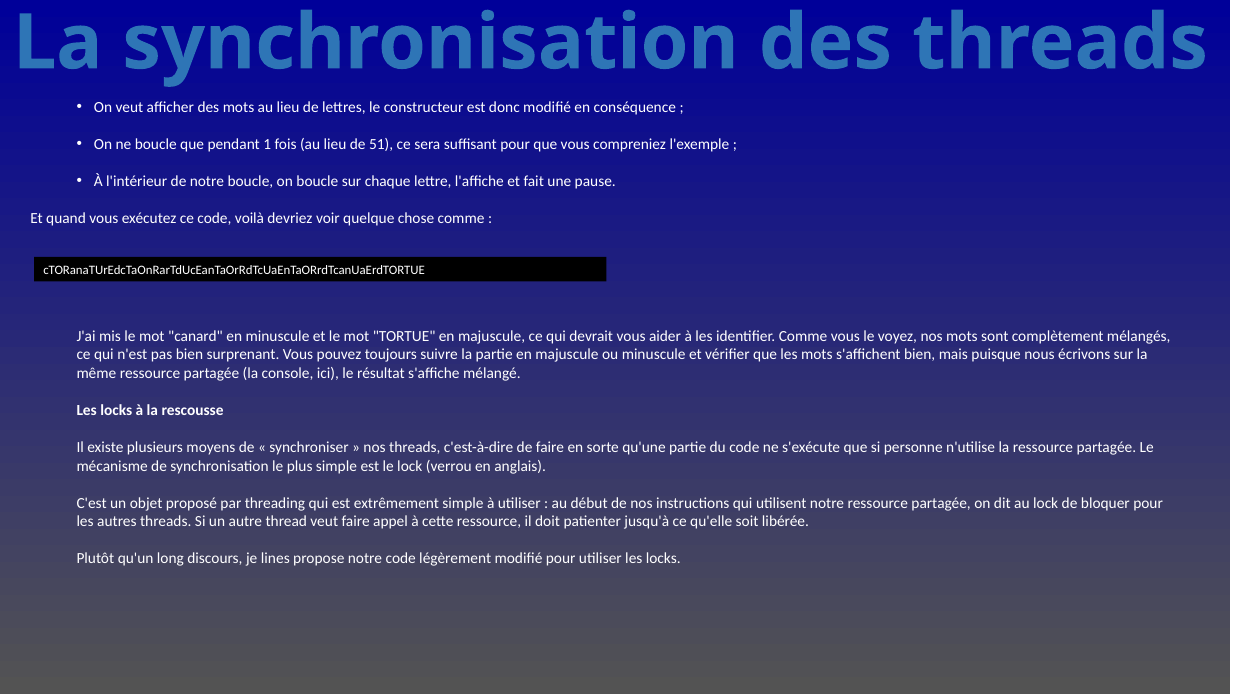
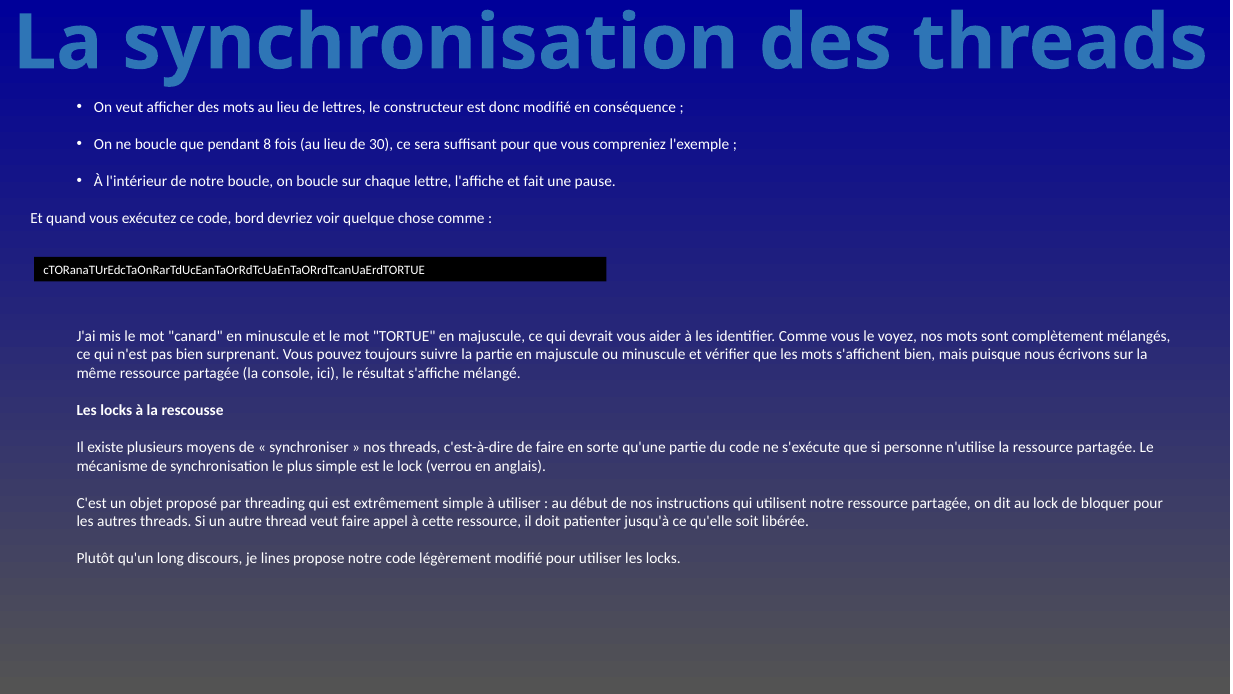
1: 1 -> 8 (267, 144)
51: 51 -> 30 (381, 144)
voilà: voilà -> bord (250, 218)
